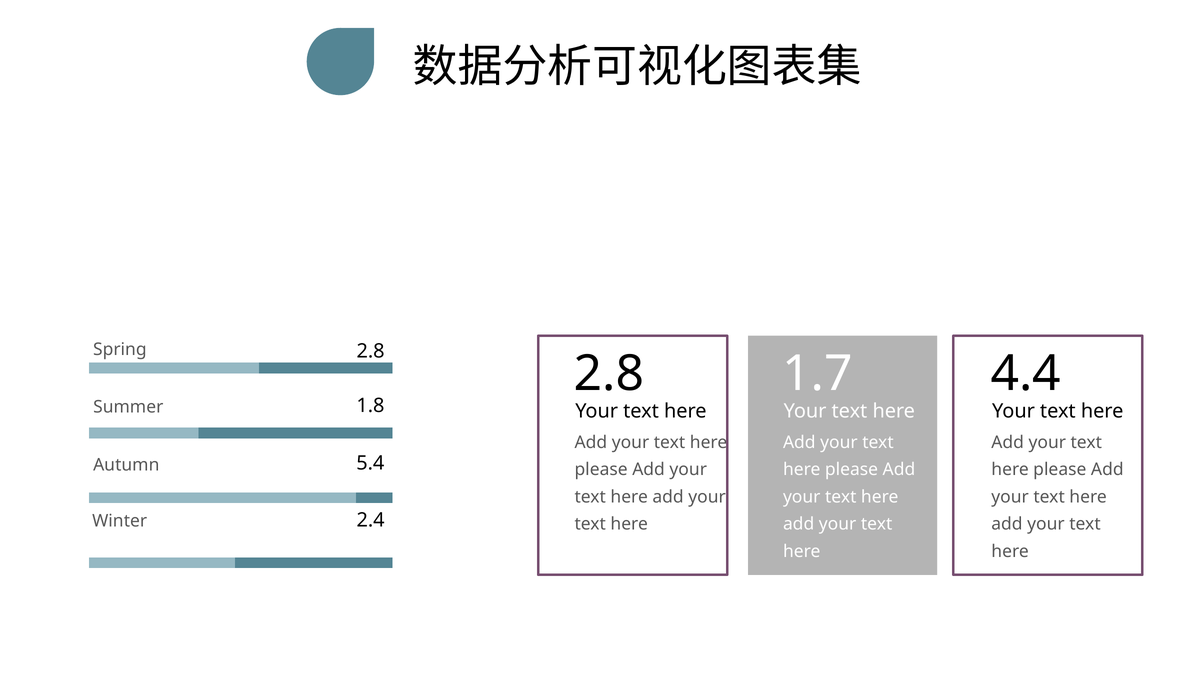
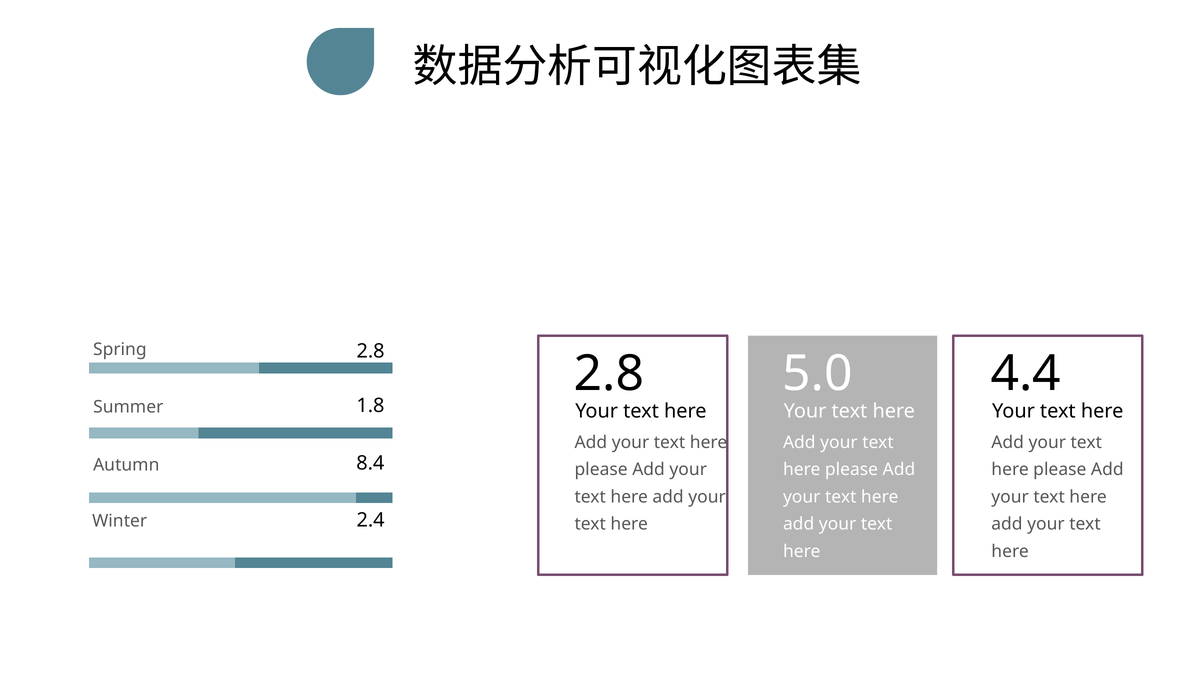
1.7: 1.7 -> 5.0 (817, 374)
5.4: 5.4 -> 8.4 (370, 463)
